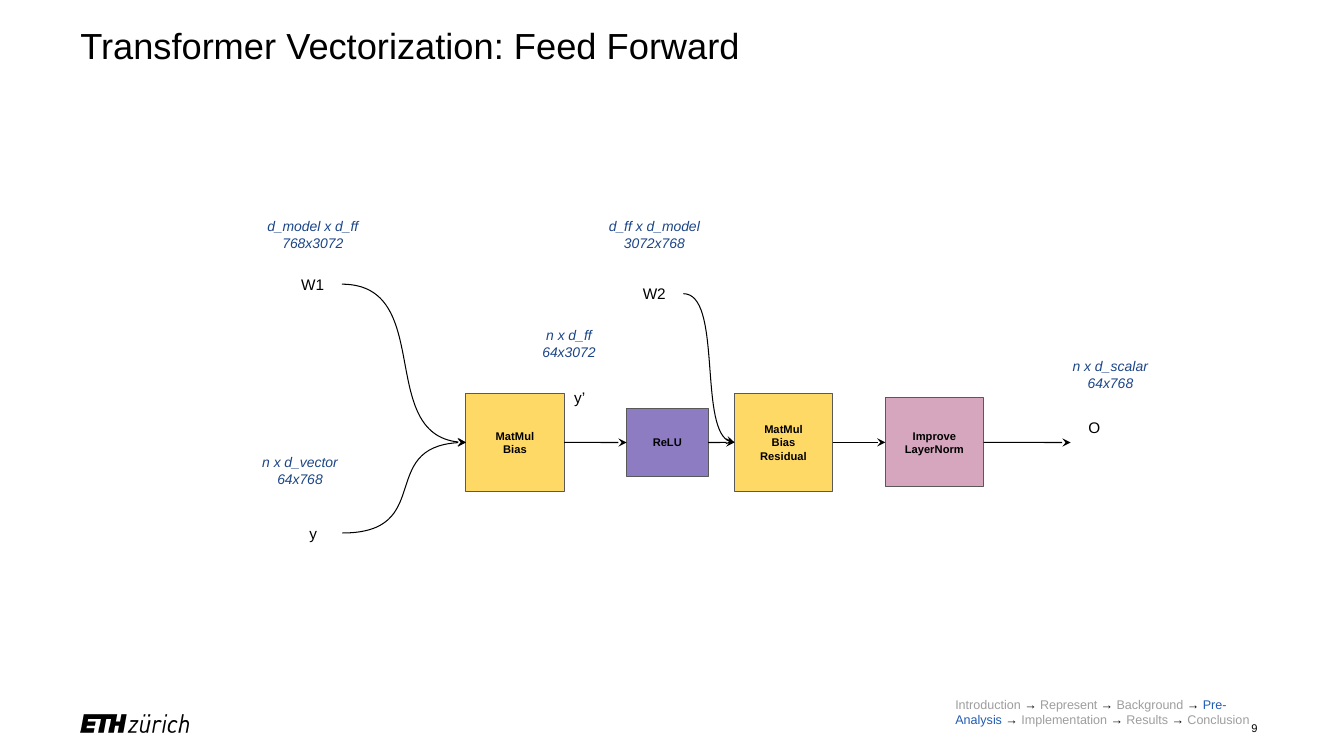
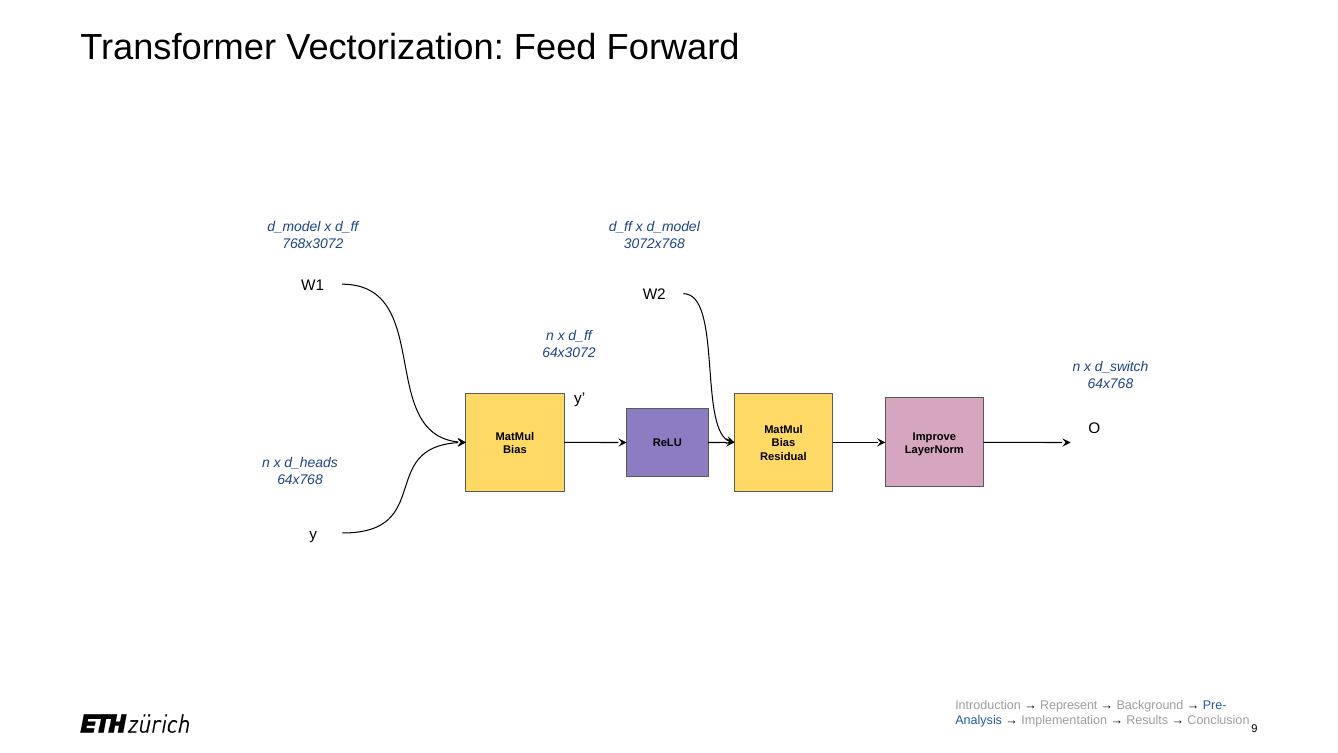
d_scalar: d_scalar -> d_switch (1122, 367)
d_vector: d_vector -> d_heads (311, 463)
